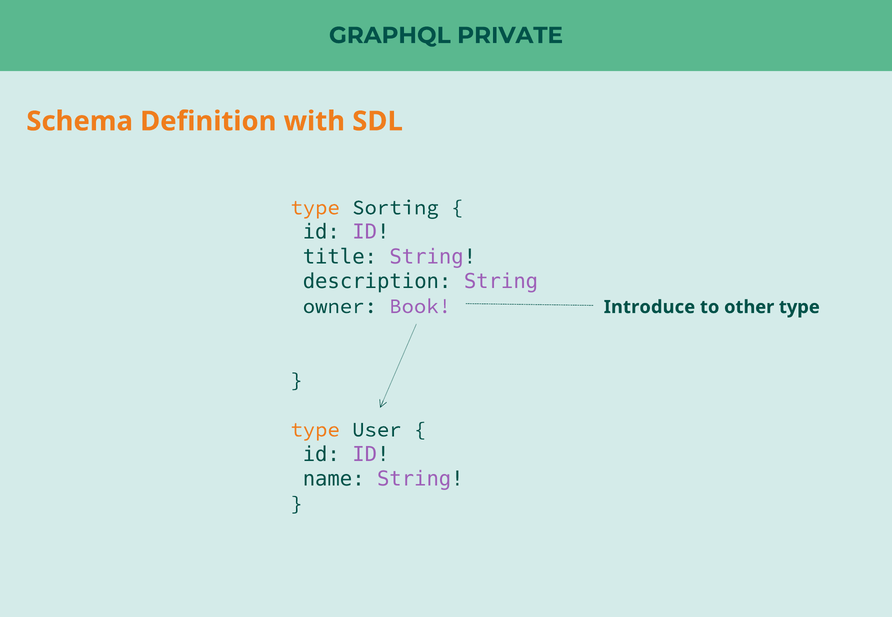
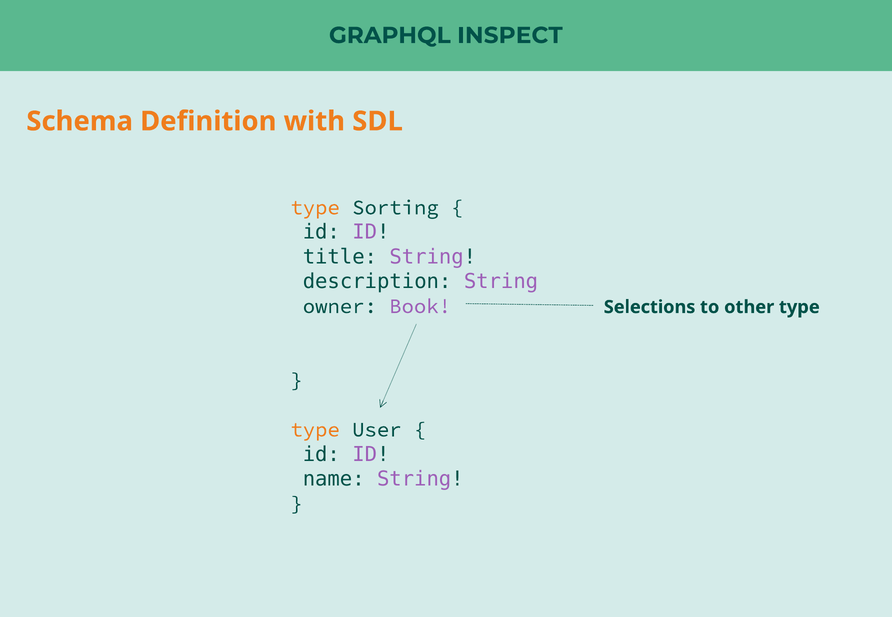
PRIVATE: PRIVATE -> INSPECT (510, 35)
Introduce: Introduce -> Selections (650, 307)
